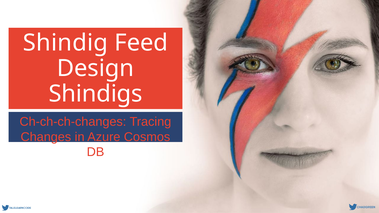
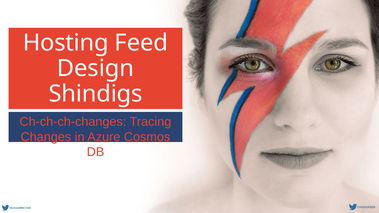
Shindig: Shindig -> Hosting (66, 43)
